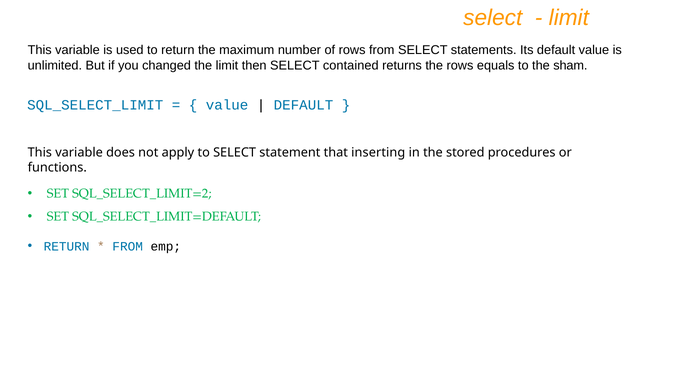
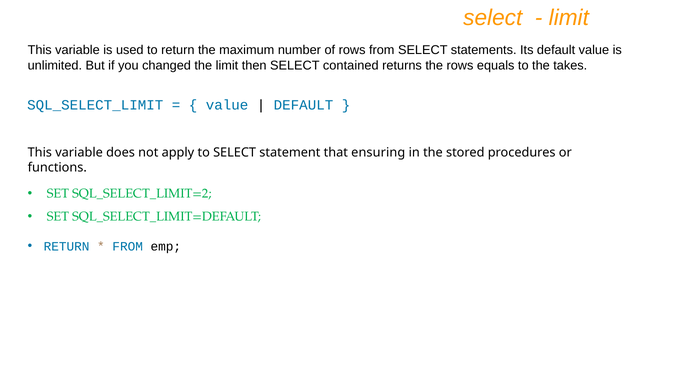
sham: sham -> takes (570, 65)
inserting: inserting -> ensuring (378, 152)
